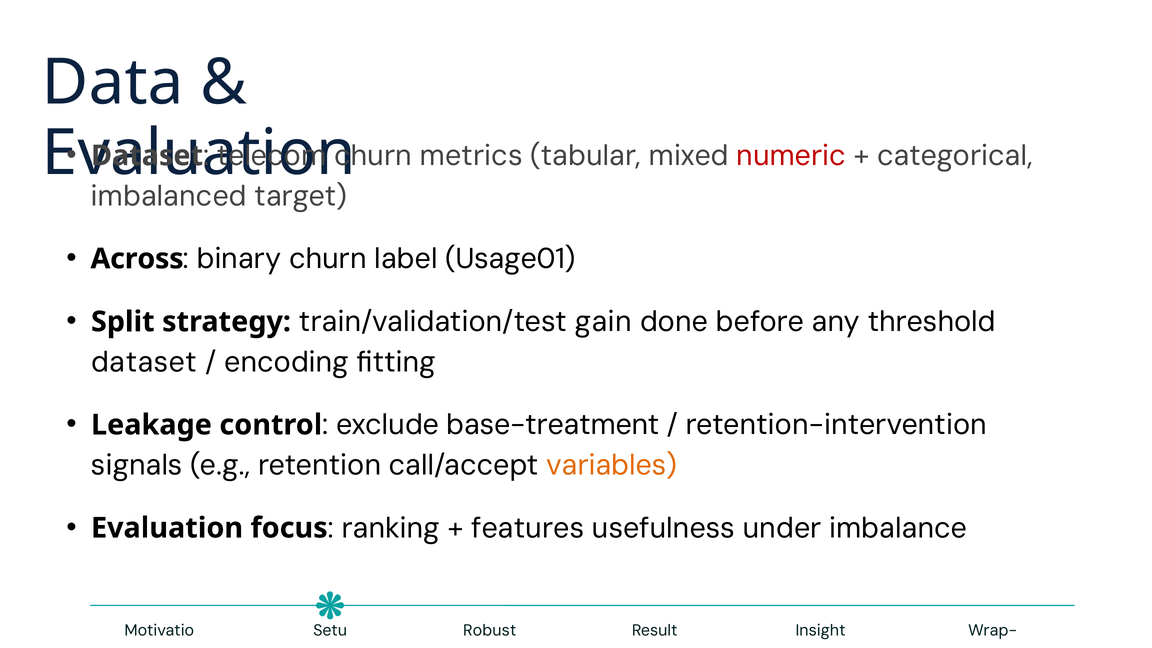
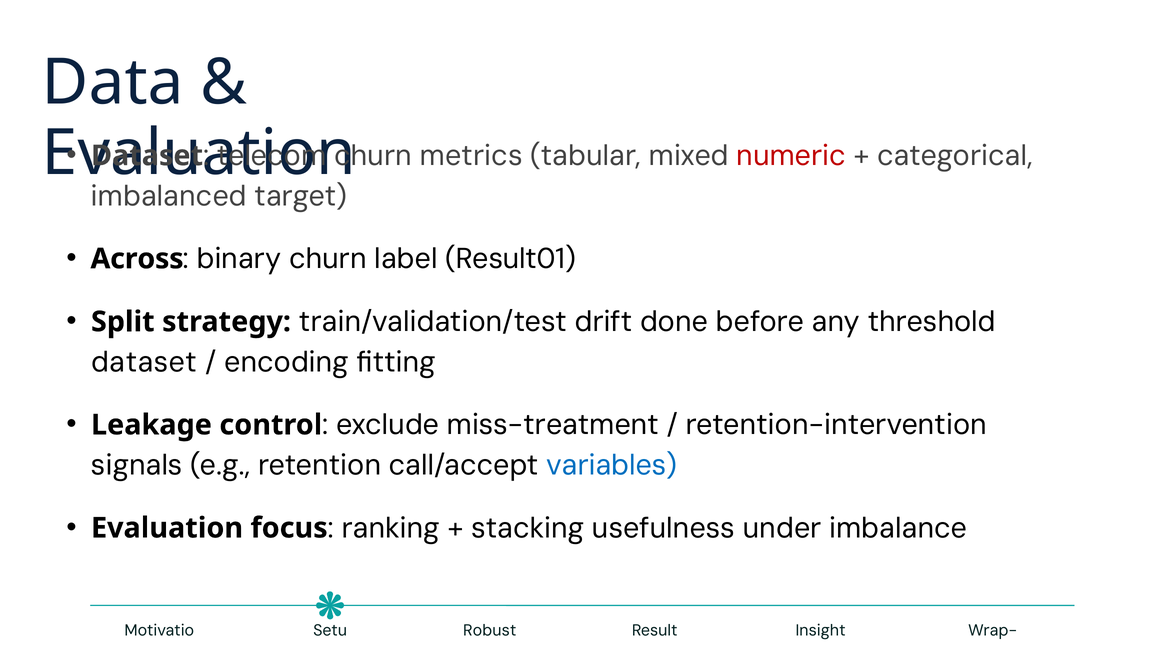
Usage01: Usage01 -> Result01 (510, 259)
gain: gain -> drift (604, 322)
base-treatment: base-treatment -> miss-treatment (553, 425)
variables colour: orange -> blue (612, 465)
features: features -> stacking (528, 528)
